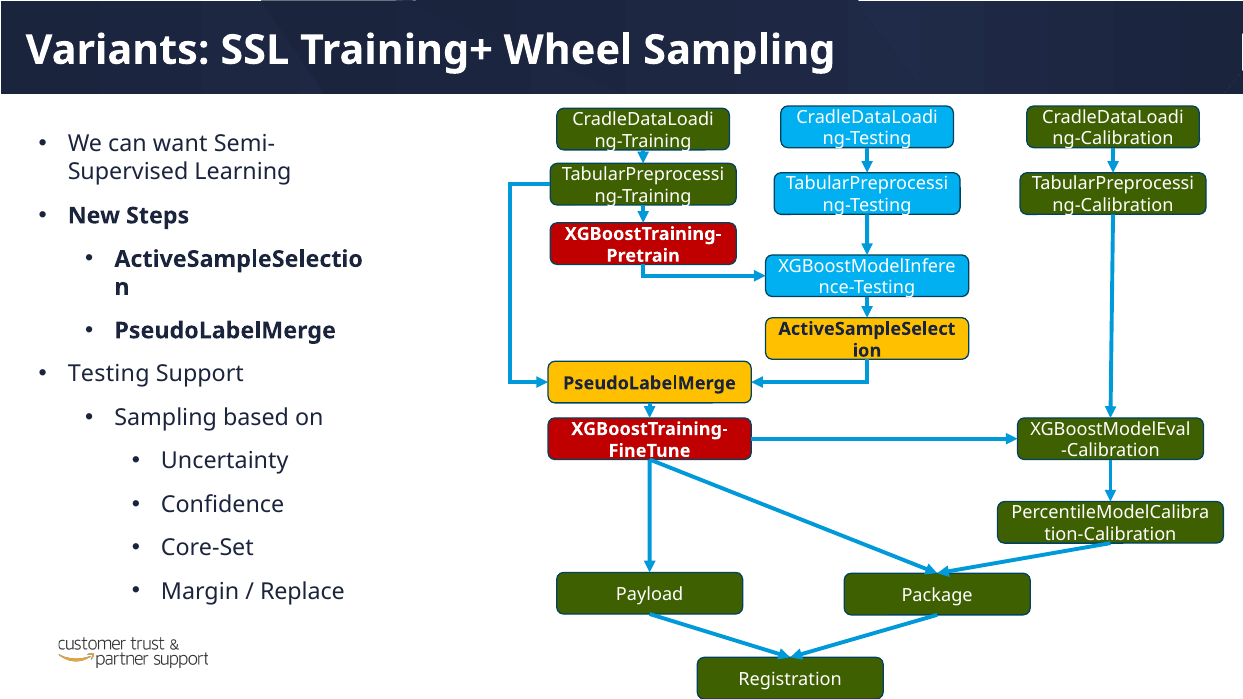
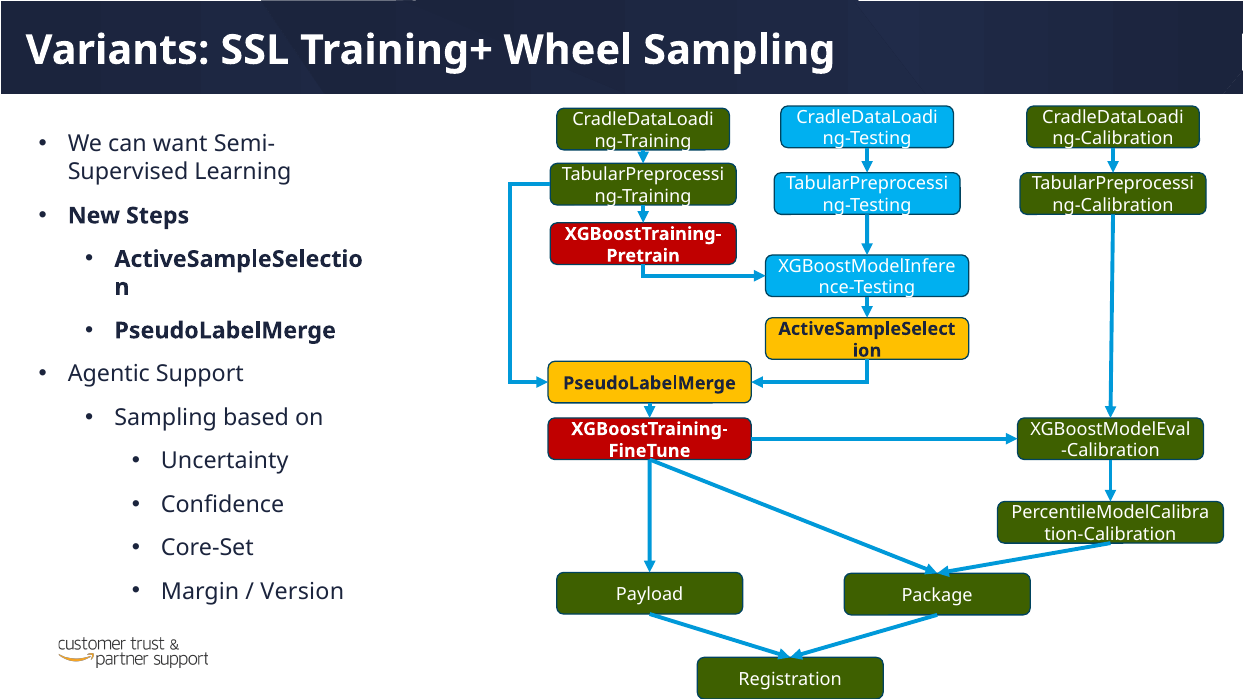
Testing: Testing -> Agentic (109, 374)
Replace: Replace -> Version (302, 592)
